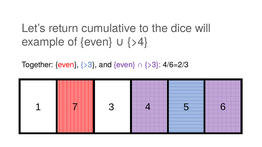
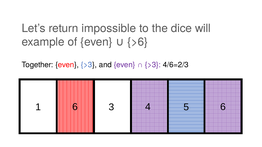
cumulative: cumulative -> impossible (109, 28)
>4: >4 -> >6 (138, 42)
1 7: 7 -> 6 (75, 107)
